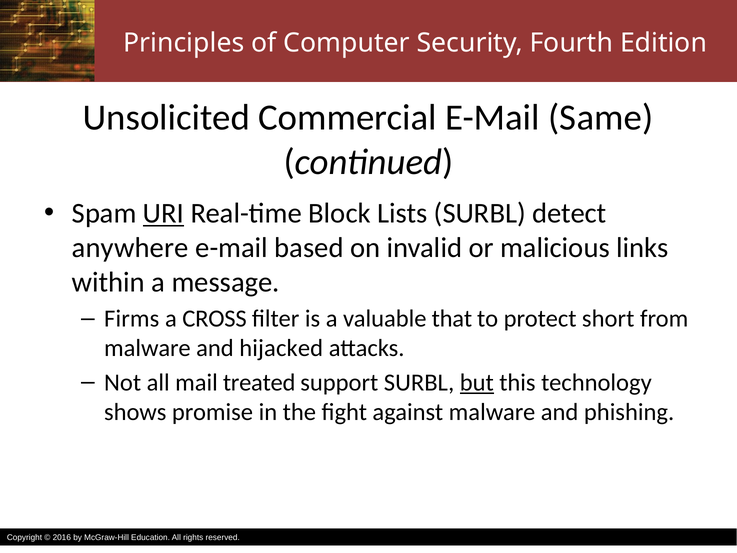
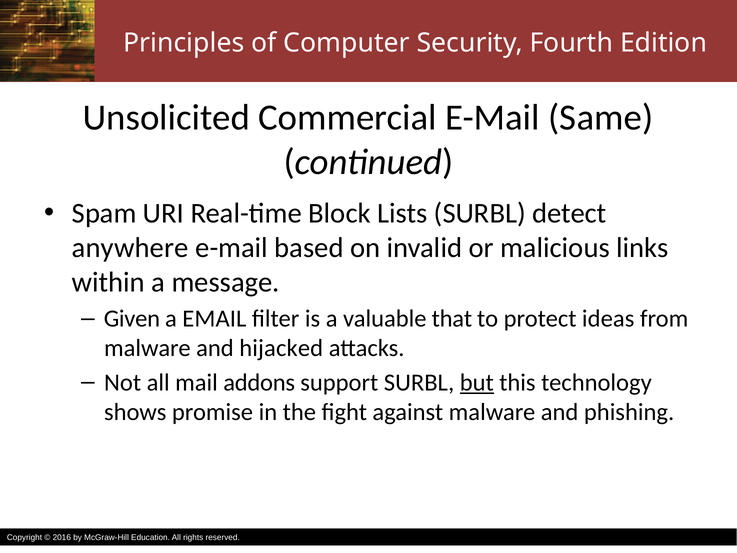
URI underline: present -> none (164, 213)
Firms: Firms -> Given (132, 319)
CROSS: CROSS -> EMAIL (214, 319)
short: short -> ideas (608, 319)
treated: treated -> addons (259, 383)
